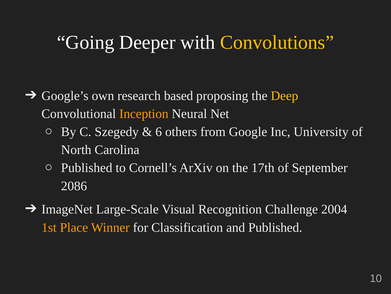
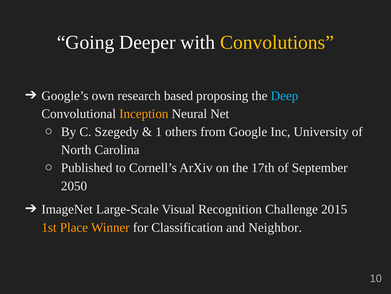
Deep colour: yellow -> light blue (284, 96)
6: 6 -> 1 (159, 132)
2086: 2086 -> 2050 (74, 185)
2004: 2004 -> 2015 (334, 209)
and Published: Published -> Neighbor (275, 227)
